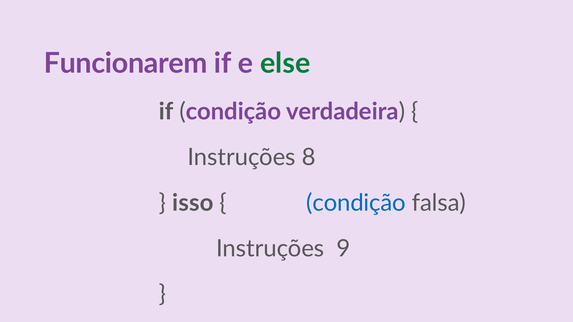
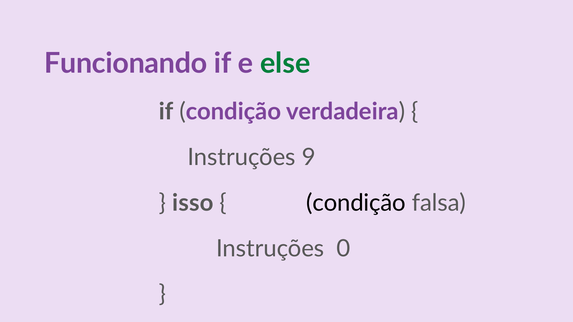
Funcionarem: Funcionarem -> Funcionando (126, 64)
8: 8 -> 9 (309, 157)
condição colour: blue -> black (356, 203)
9: 9 -> 0 (344, 249)
